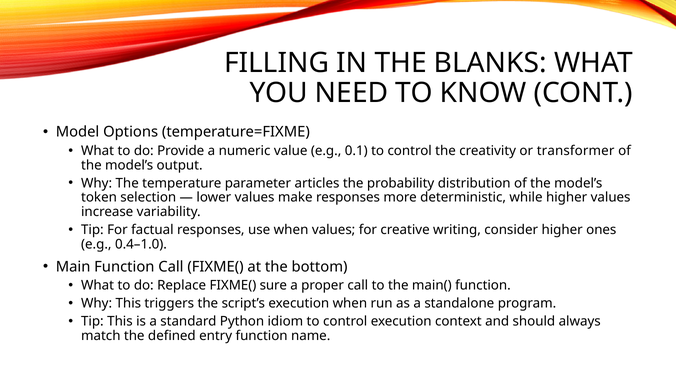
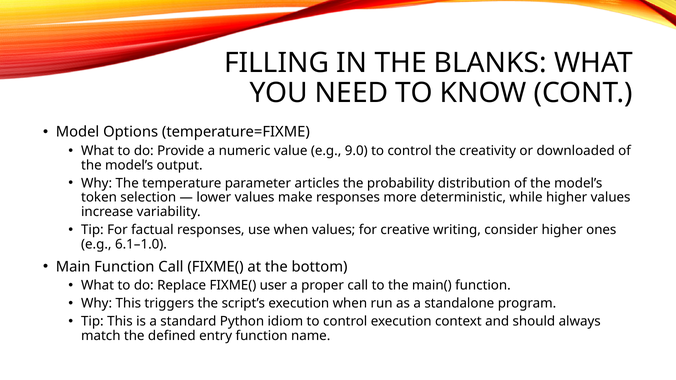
0.1: 0.1 -> 9.0 (356, 151)
transformer: transformer -> downloaded (576, 151)
0.4–1.0: 0.4–1.0 -> 6.1–1.0 (141, 245)
sure: sure -> user (273, 286)
